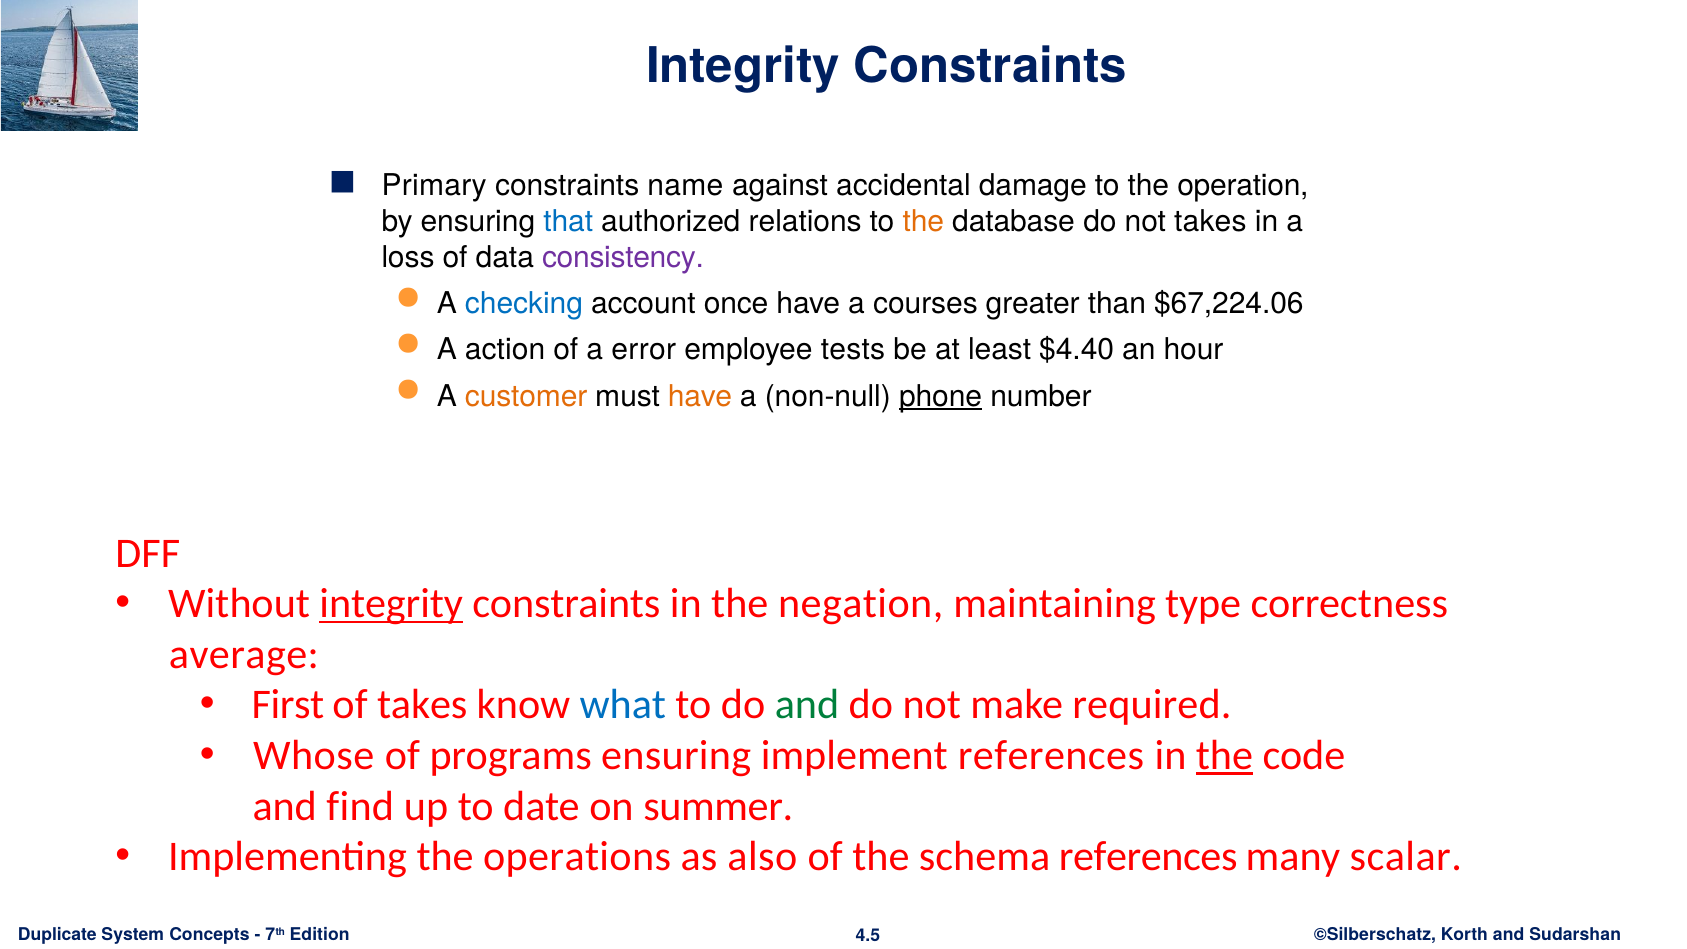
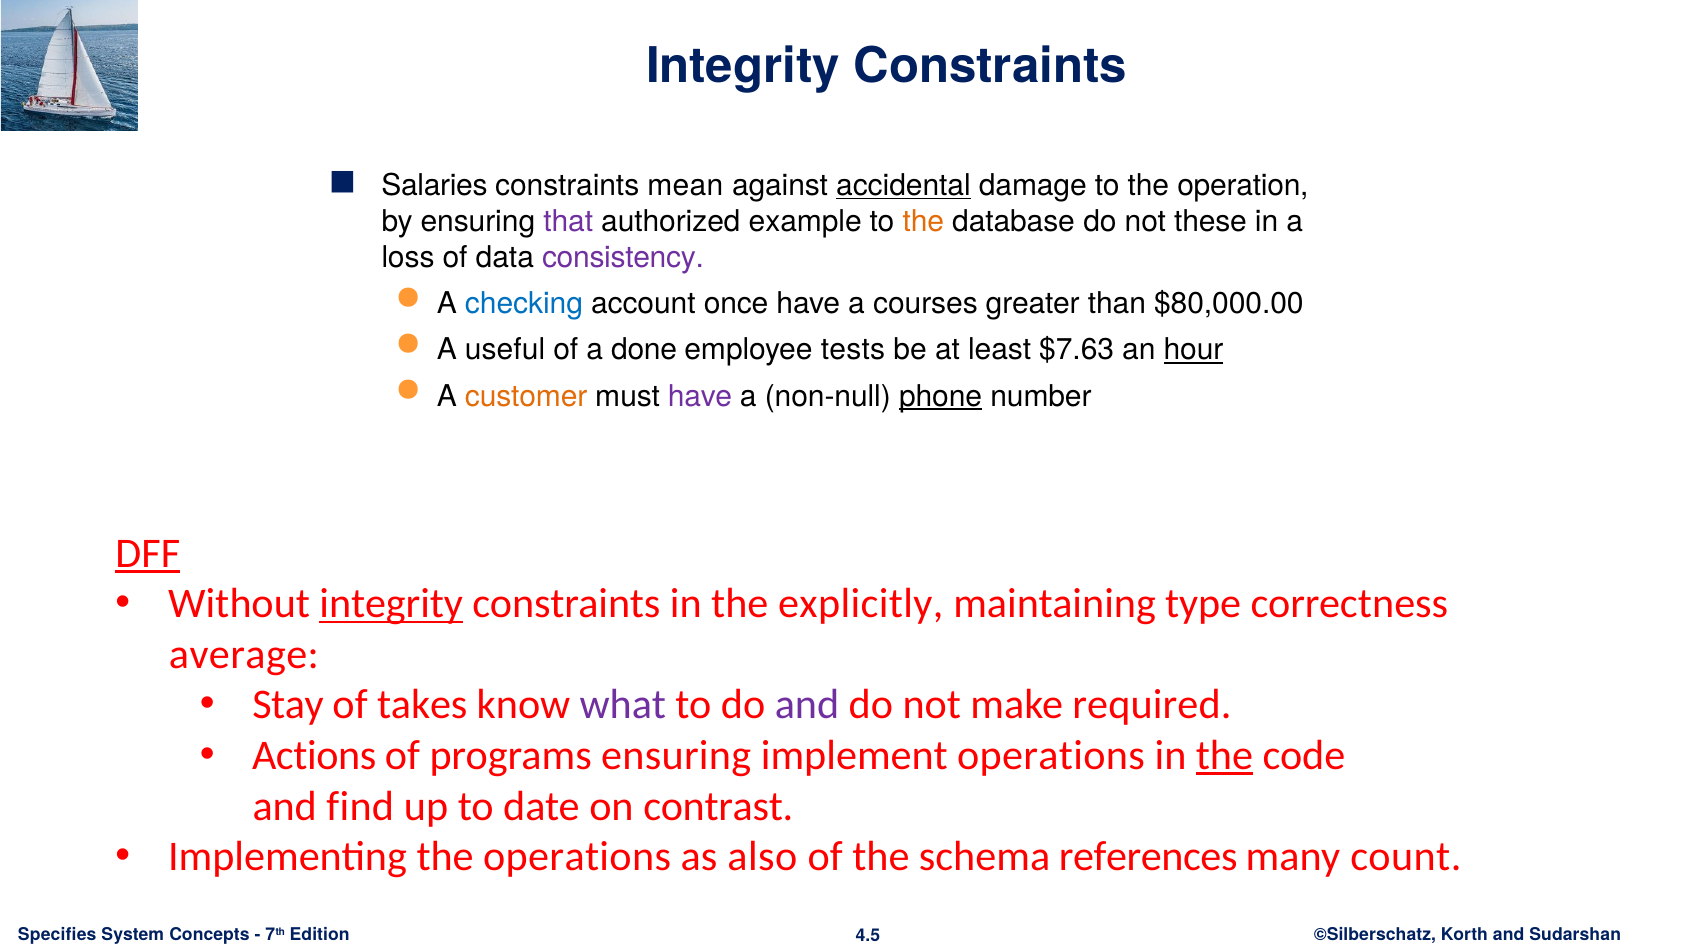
Primary: Primary -> Salaries (434, 185)
name: name -> mean (685, 185)
accidental underline: none -> present (903, 185)
that colour: blue -> purple (568, 221)
relations: relations -> example (805, 221)
not takes: takes -> these (1211, 221)
$67,224.06: $67,224.06 -> $80,000.00 (1229, 304)
action: action -> useful (505, 350)
error: error -> done (644, 350)
$4.40: $4.40 -> $7.63 (1077, 350)
hour underline: none -> present (1194, 350)
have colour: orange -> purple (700, 396)
DFF underline: none -> present (148, 553)
negation: negation -> explicitly (861, 604)
First: First -> Stay (288, 705)
what colour: blue -> purple (623, 705)
and colour: green -> purple (807, 705)
Whose: Whose -> Actions (314, 756)
implement references: references -> operations (1051, 756)
summer: summer -> contrast (718, 806)
scalar: scalar -> count (1406, 857)
Duplicate: Duplicate -> Specifies (57, 935)
